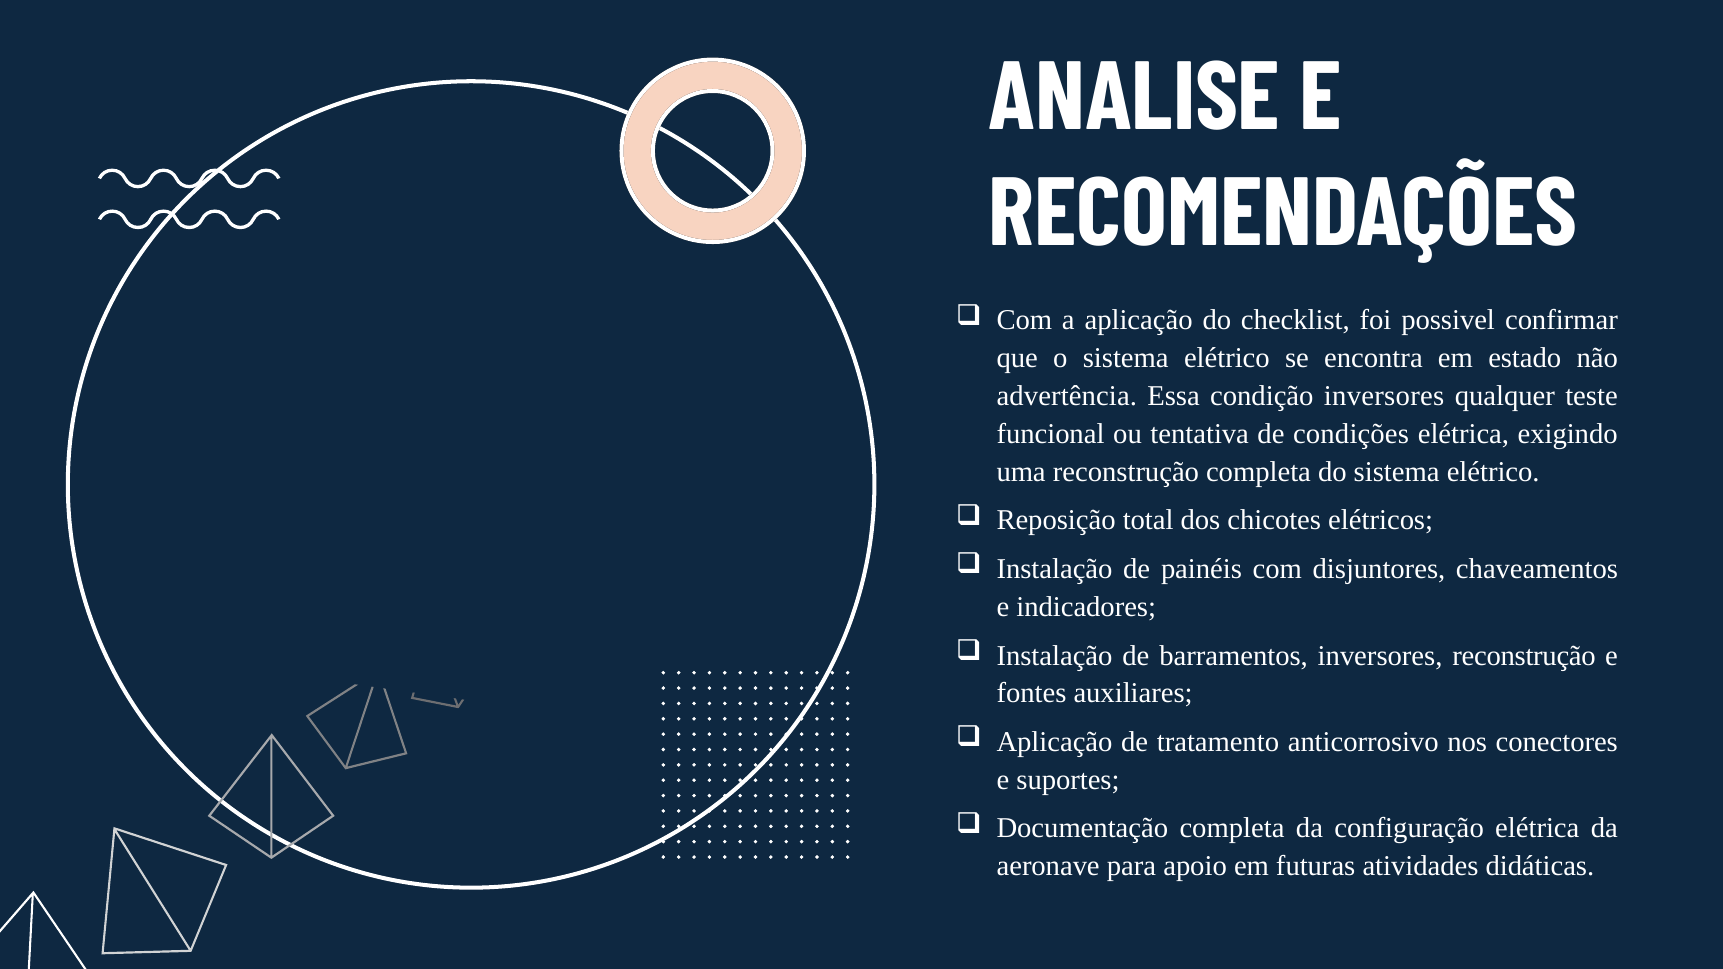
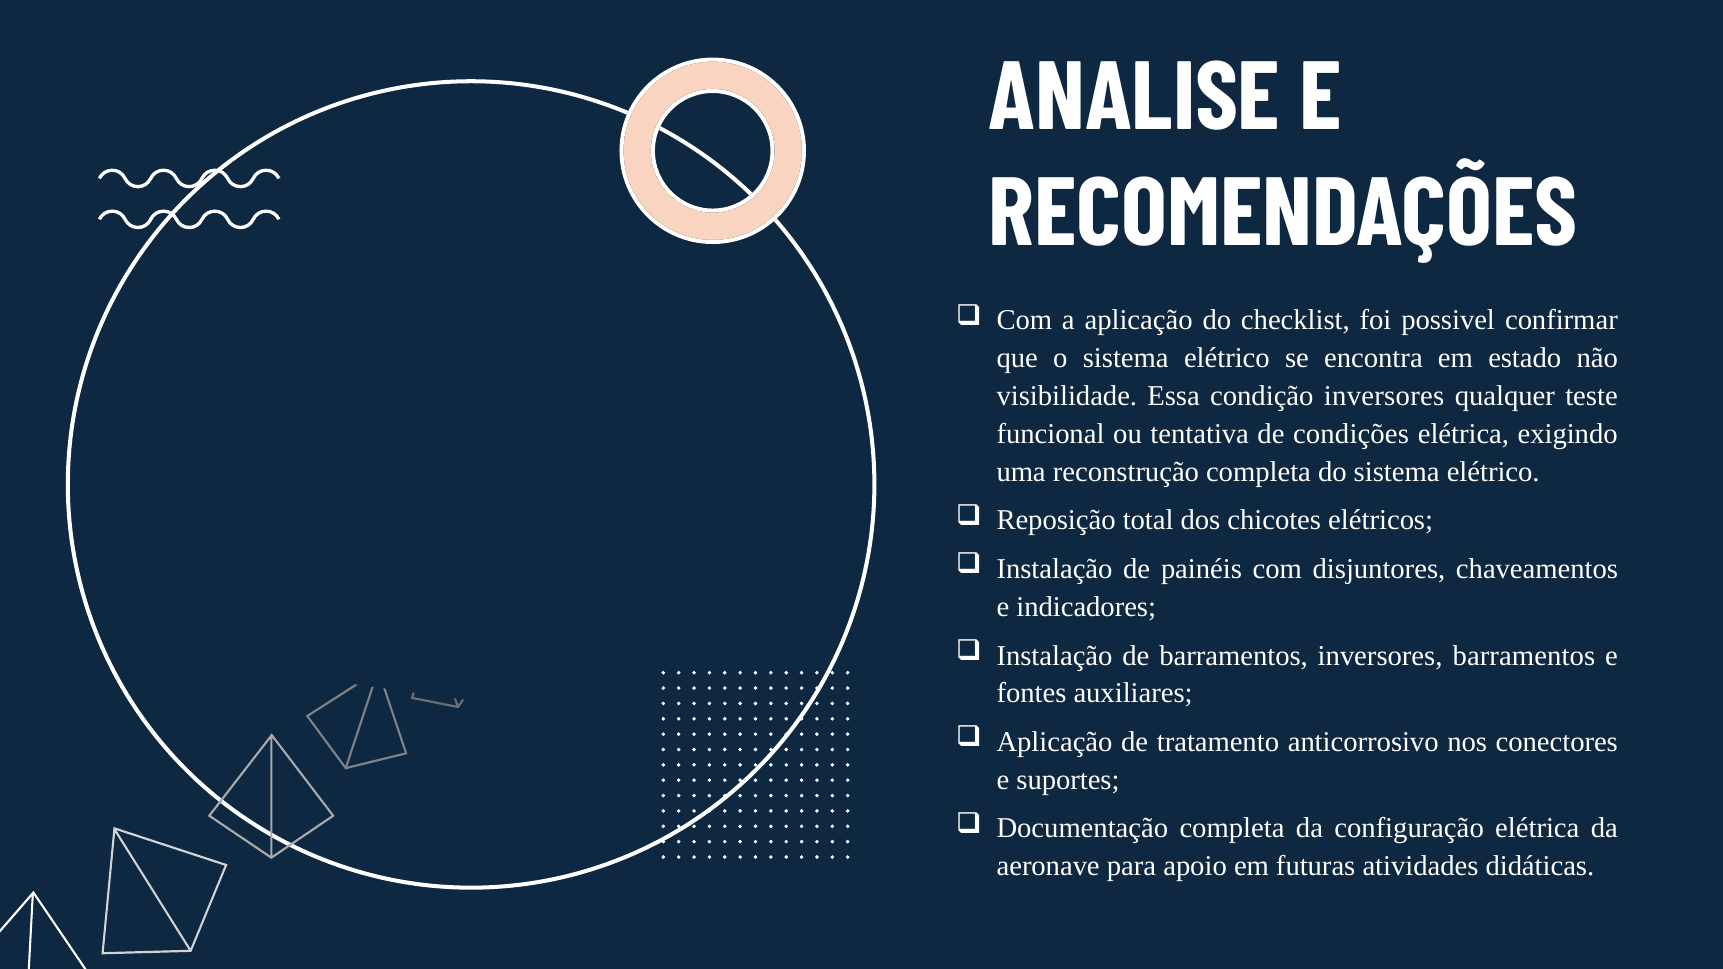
advertência: advertência -> visibilidade (1067, 396)
inversores reconstrução: reconstrução -> barramentos (1524, 656)
